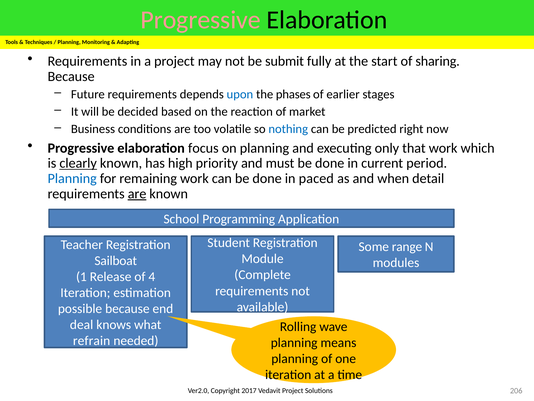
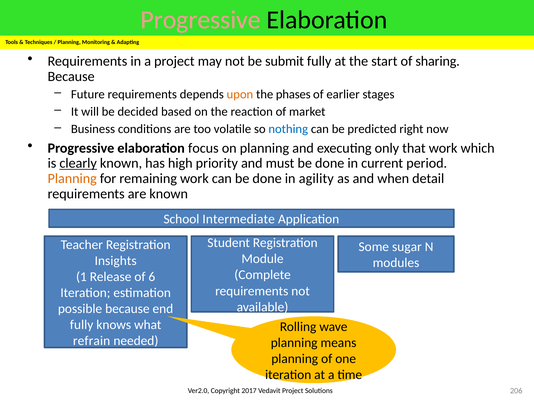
upon colour: blue -> orange (240, 94)
Planning colour: blue -> orange (72, 178)
paced: paced -> agility (316, 178)
are underline: present -> none (137, 194)
Programming: Programming -> Intermediate (239, 219)
range: range -> sugar (407, 247)
Sailboat: Sailboat -> Insights (116, 260)
4: 4 -> 6 (152, 276)
deal: deal -> fully (82, 324)
